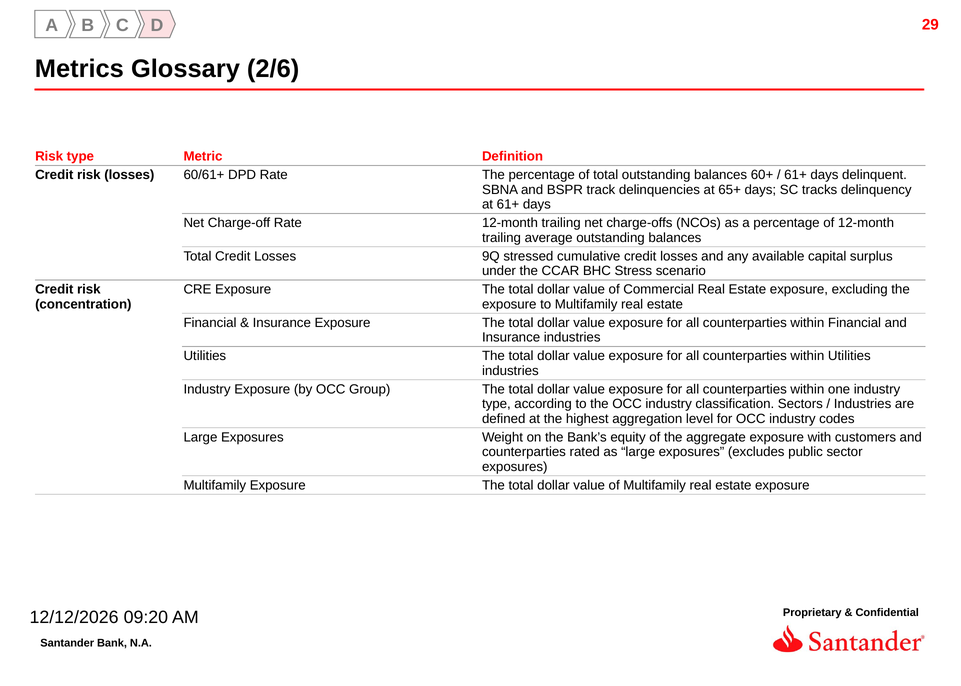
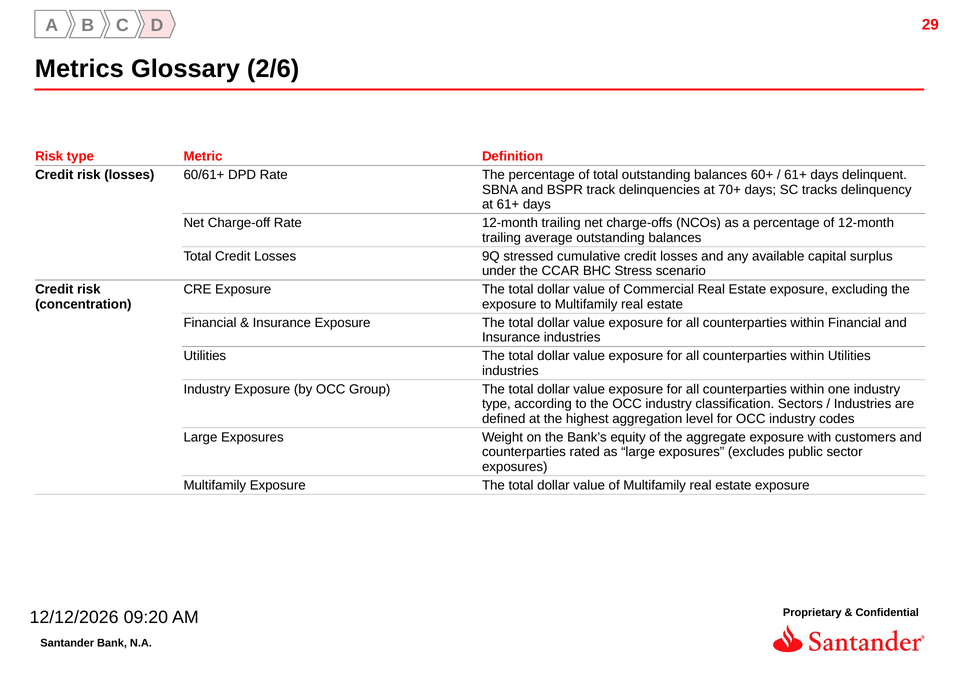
65+: 65+ -> 70+ (730, 190)
